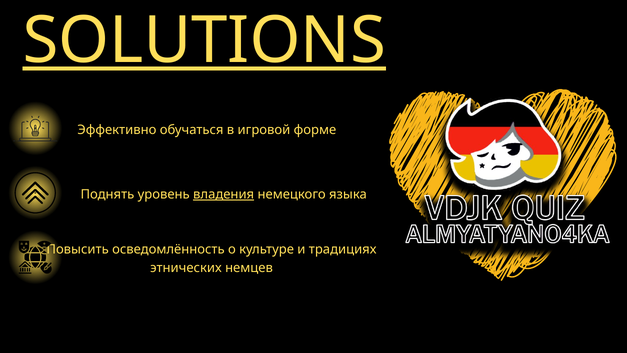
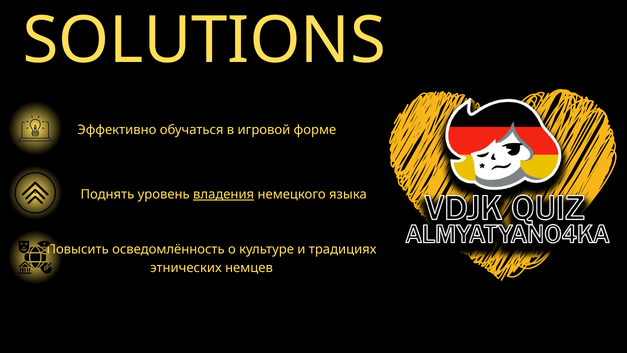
SOLUTIONS underline: present -> none (204, 41)
